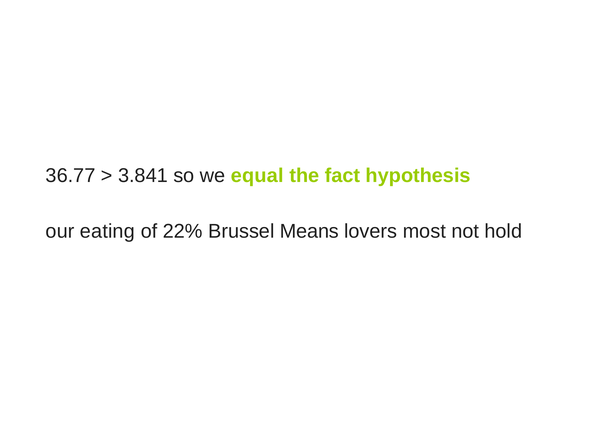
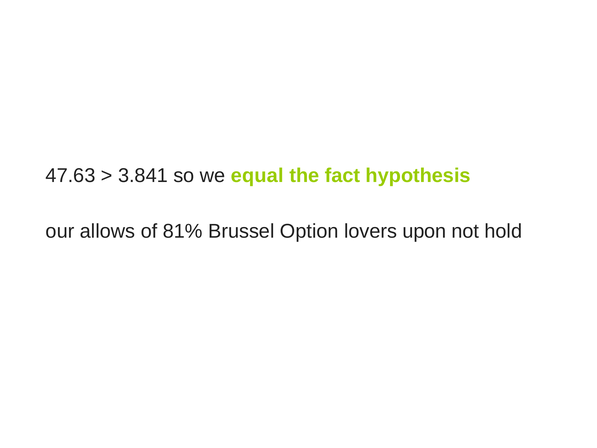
36.77: 36.77 -> 47.63 (71, 175)
eating: eating -> allows (107, 231)
22%: 22% -> 81% (183, 231)
Means: Means -> Option (309, 231)
most: most -> upon (424, 231)
